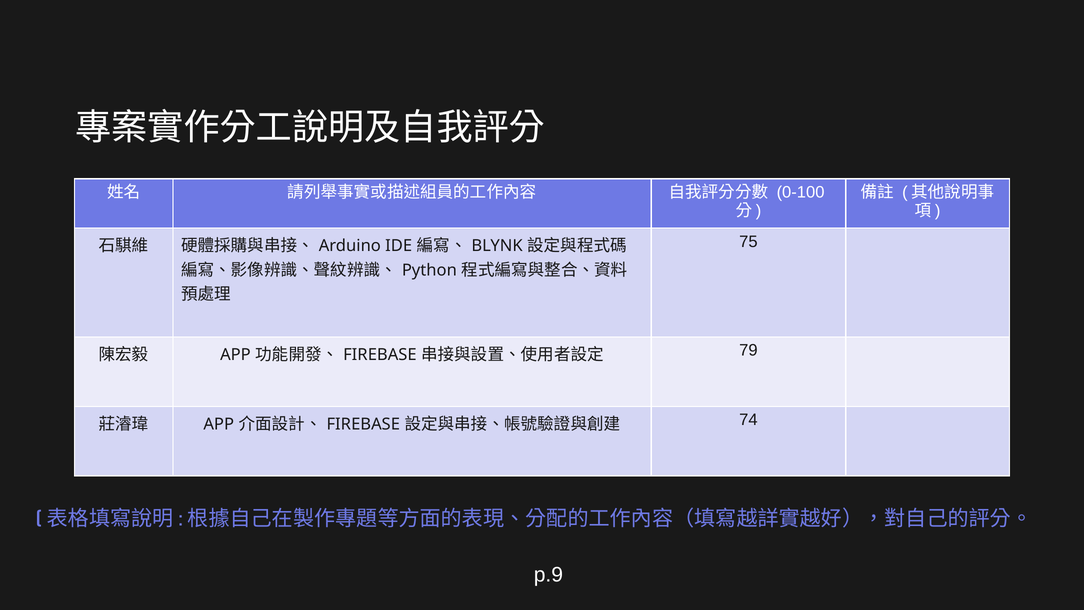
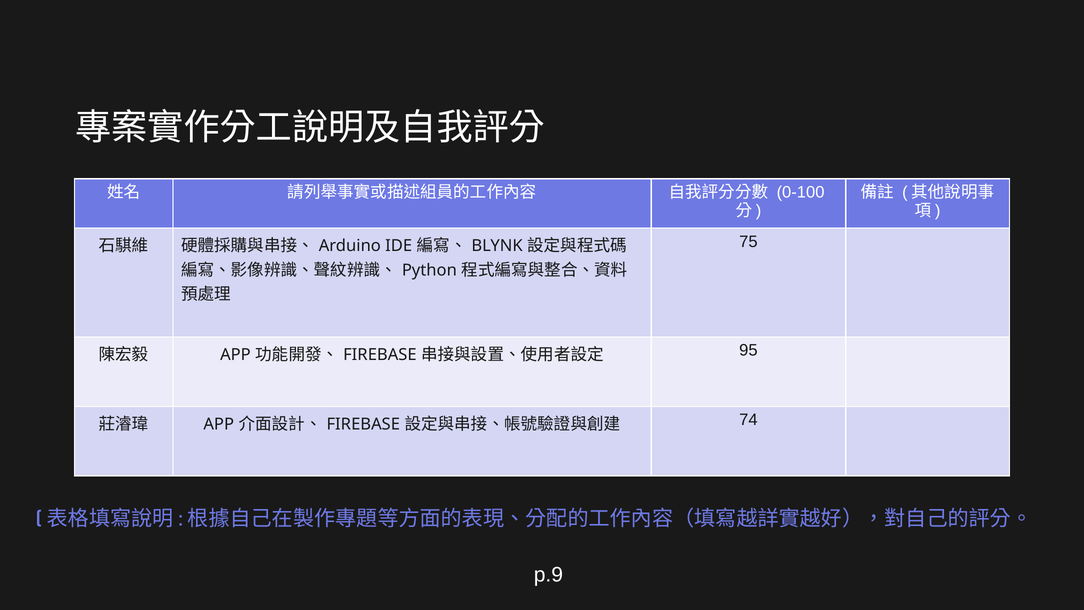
79: 79 -> 95 (748, 350)
